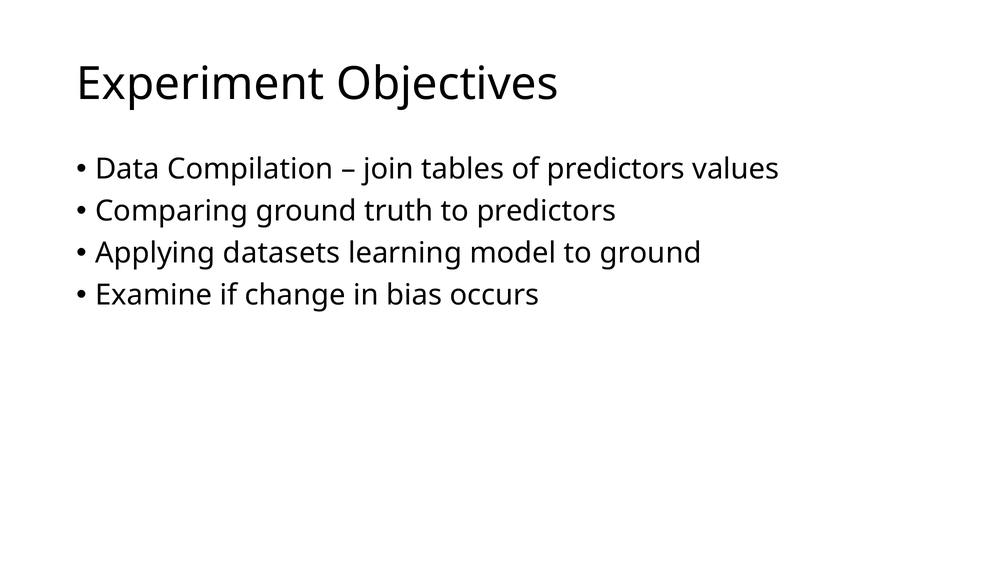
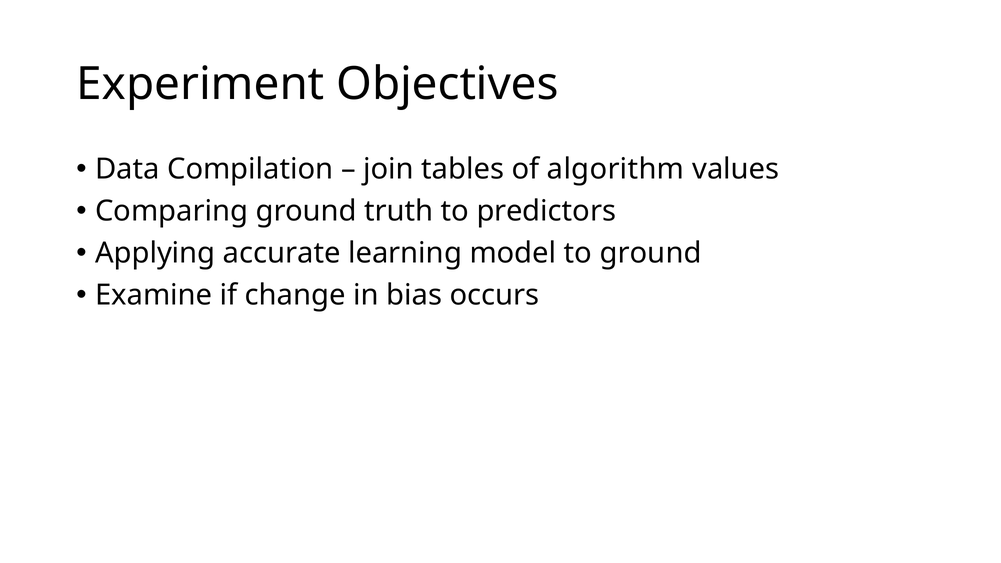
of predictors: predictors -> algorithm (616, 169)
datasets: datasets -> accurate (282, 253)
